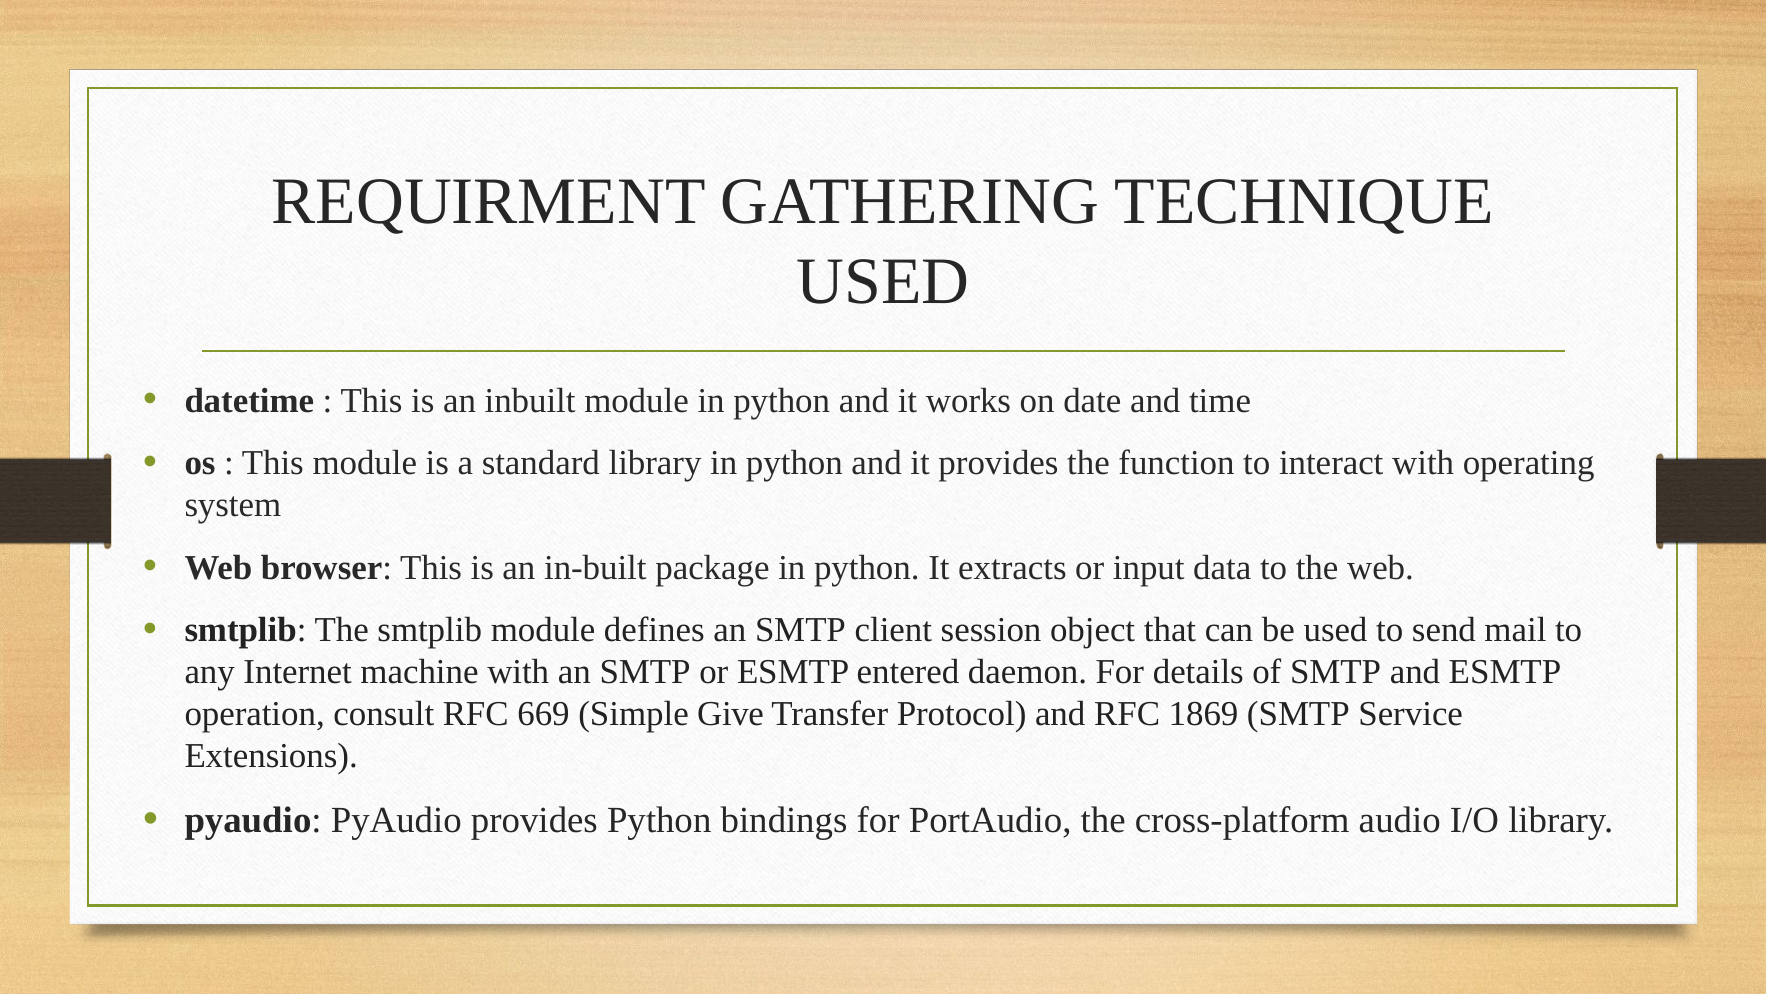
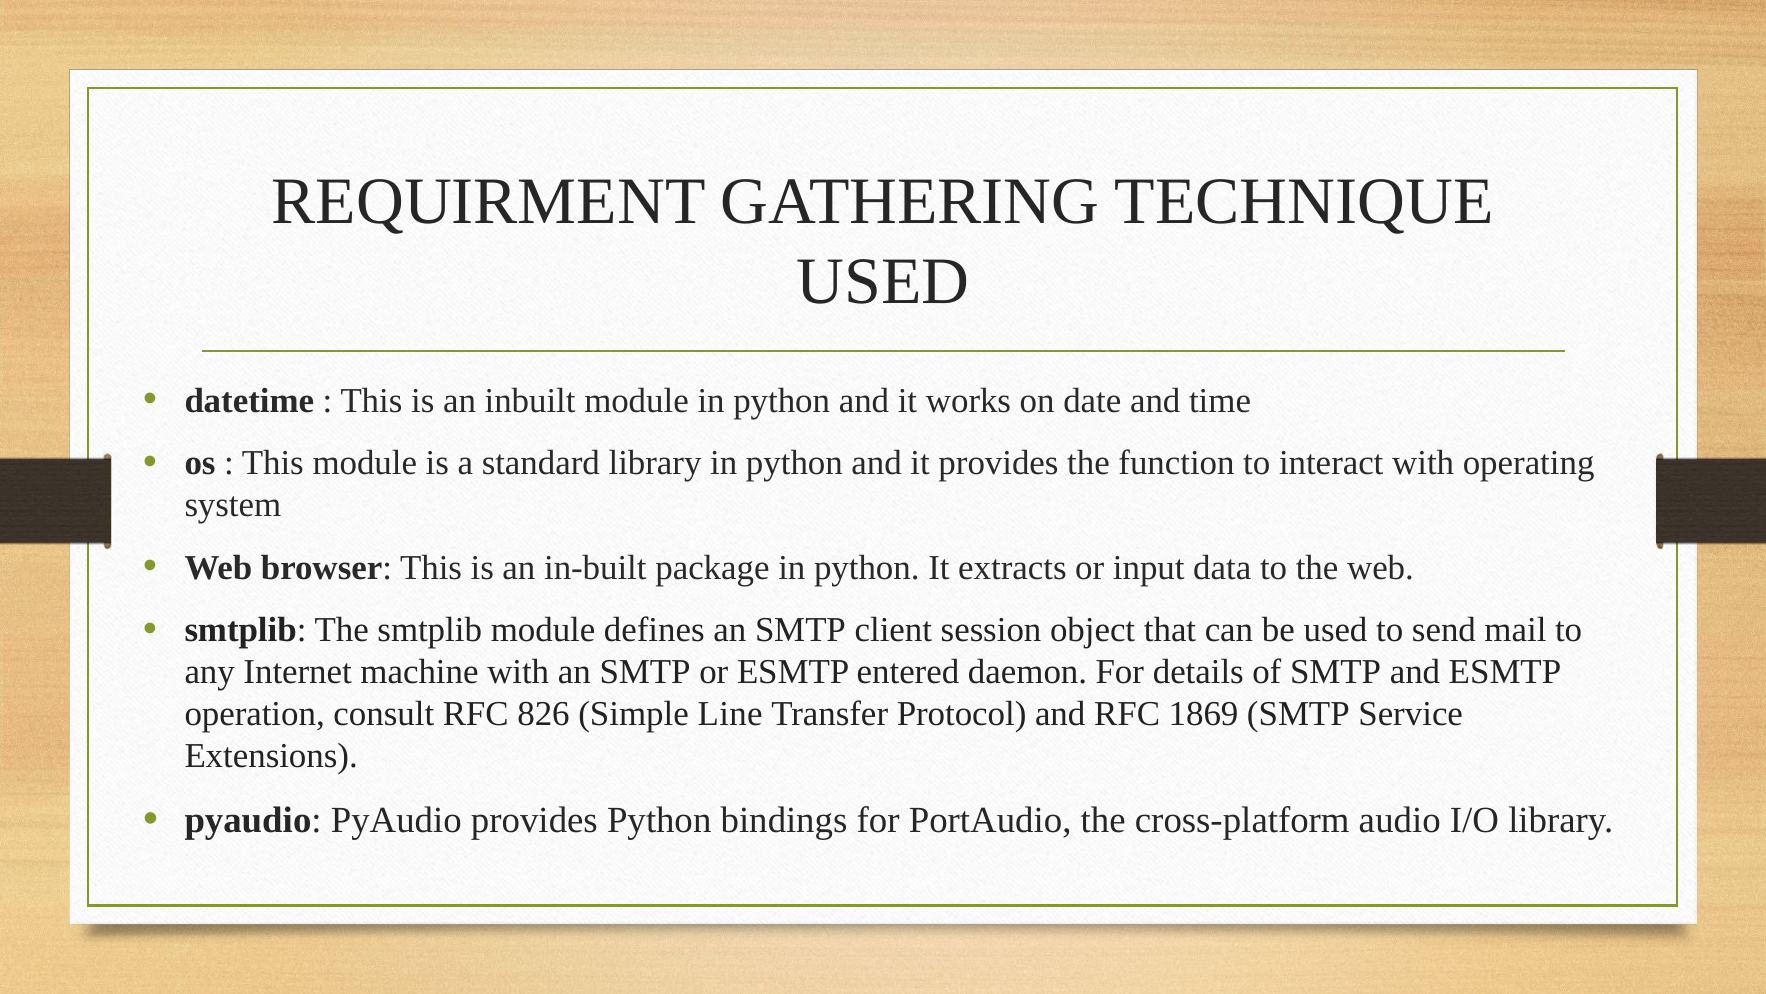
669: 669 -> 826 (544, 714)
Give: Give -> Line (730, 714)
